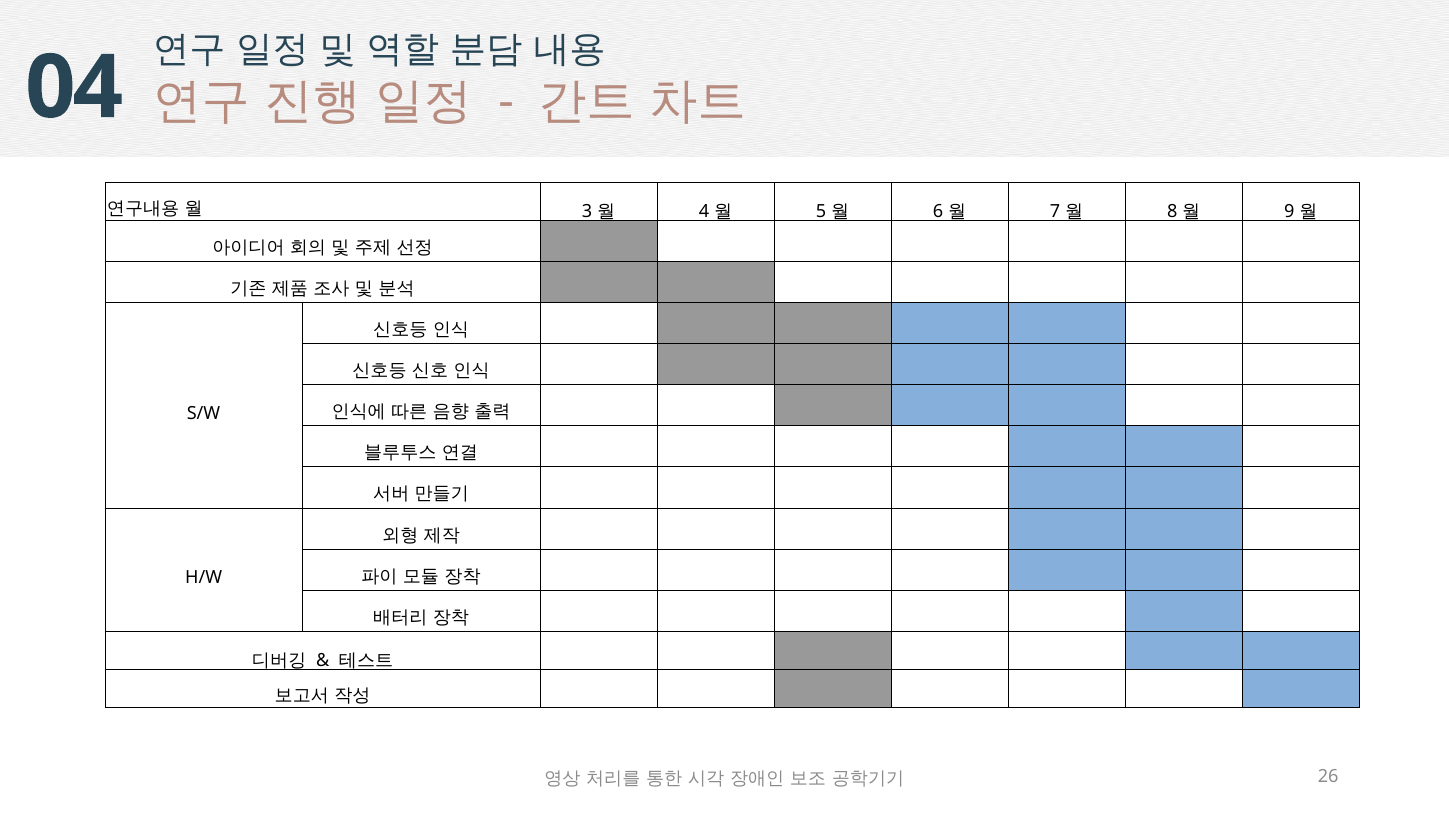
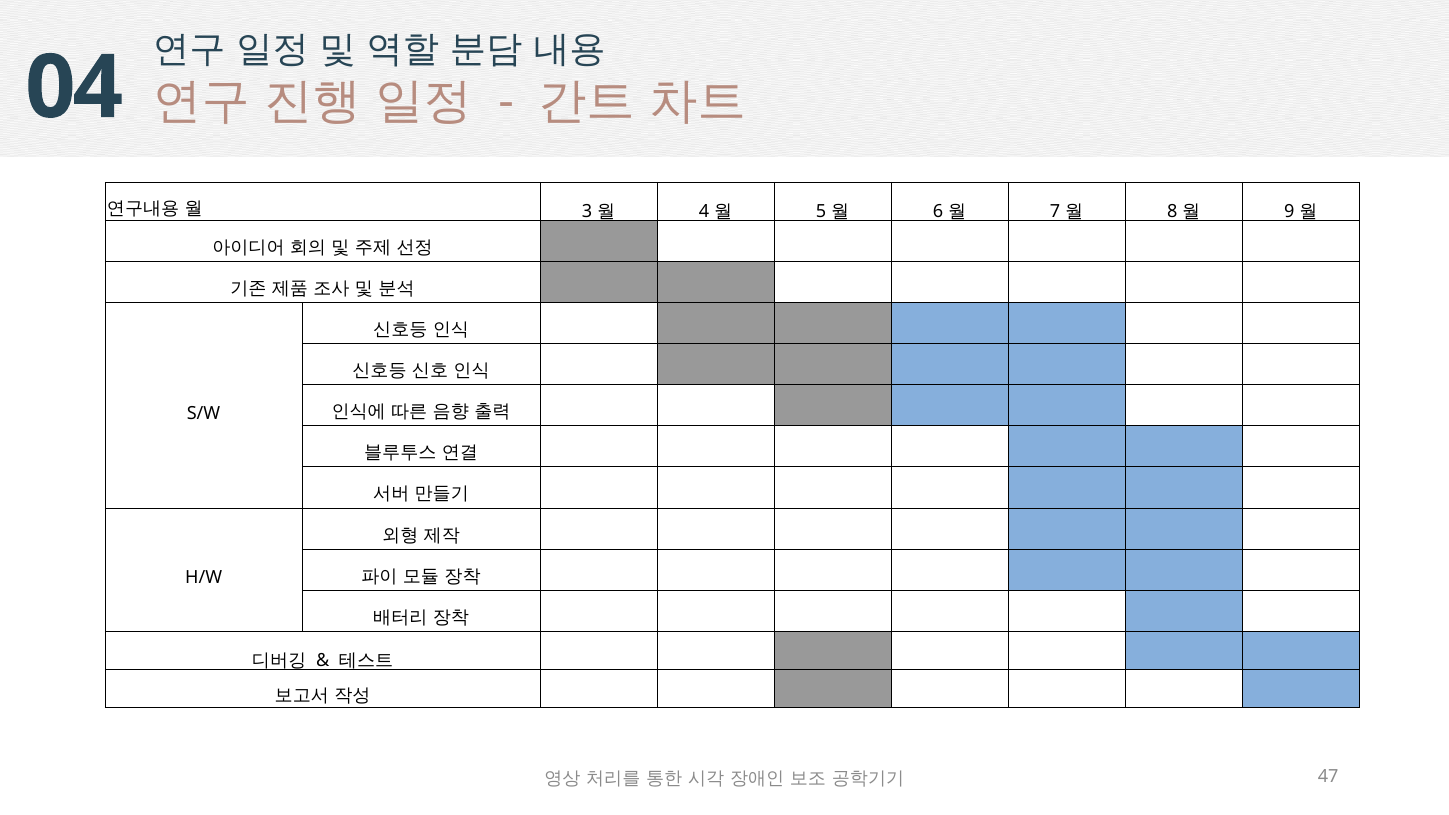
26: 26 -> 47 (1328, 777)
